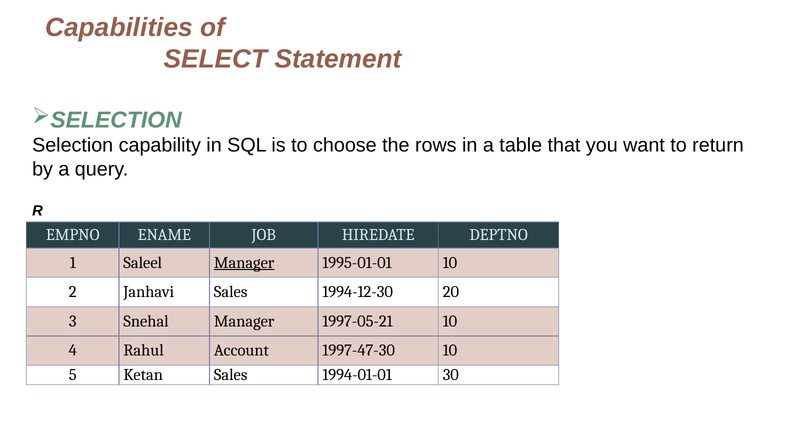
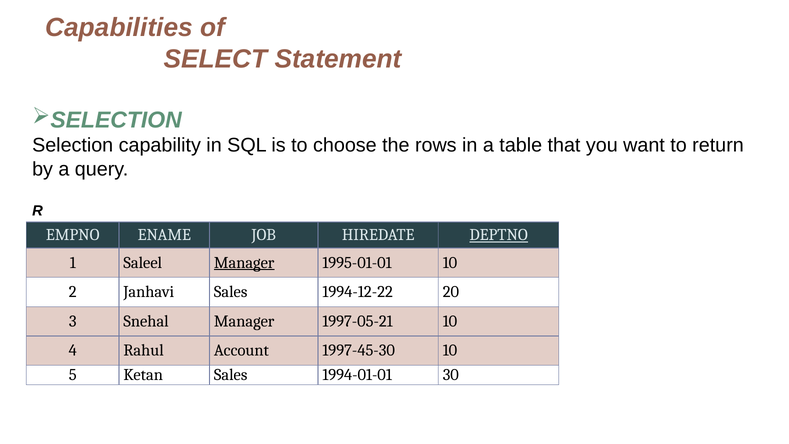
DEPTNO underline: none -> present (499, 235)
1994-12-30: 1994-12-30 -> 1994-12-22 (358, 292)
1997-47-30: 1997-47-30 -> 1997-45-30 (359, 350)
